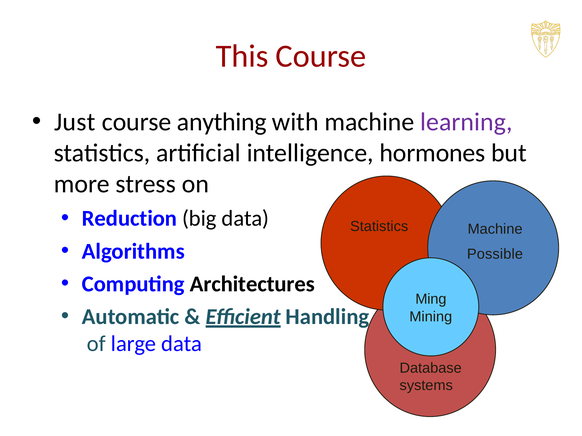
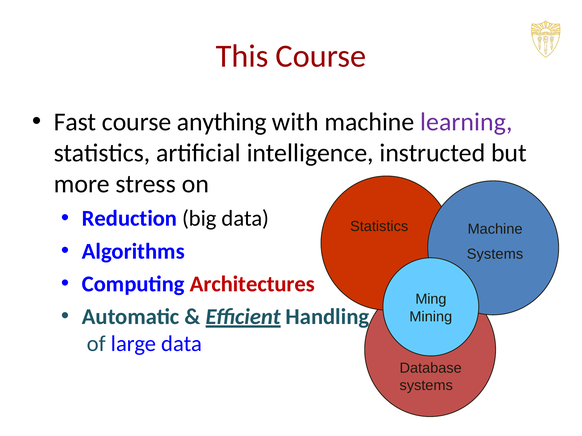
Just: Just -> Fast (75, 122)
hormones: hormones -> instructed (432, 153)
Possible: Possible -> Systems (495, 254)
Architectures colour: black -> red (252, 284)
